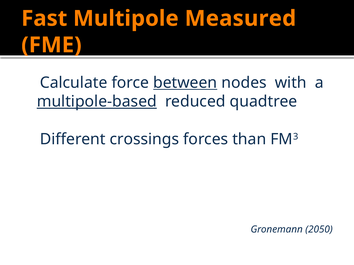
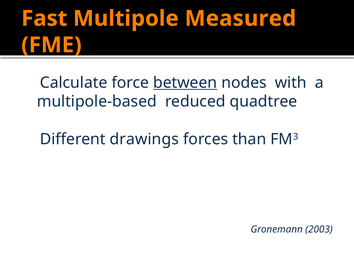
multipole-based underline: present -> none (97, 102)
crossings: crossings -> drawings (144, 139)
2050: 2050 -> 2003 (319, 230)
